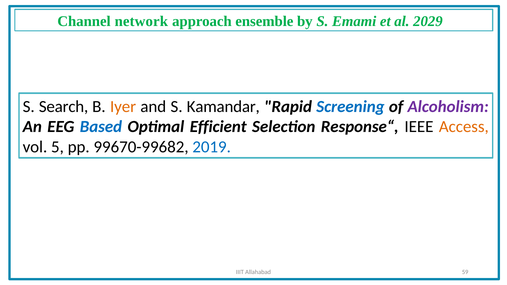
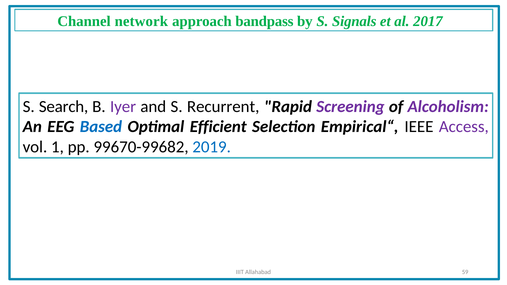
ensemble: ensemble -> bandpass (264, 21)
Emami: Emami -> Signals (354, 21)
2029: 2029 -> 2017 (428, 21)
Iyer colour: orange -> purple (123, 107)
Kamandar: Kamandar -> Recurrent (223, 107)
Screening colour: blue -> purple (350, 107)
Response“: Response“ -> Empirical“ (360, 127)
Access colour: orange -> purple (464, 127)
5: 5 -> 1 (57, 147)
